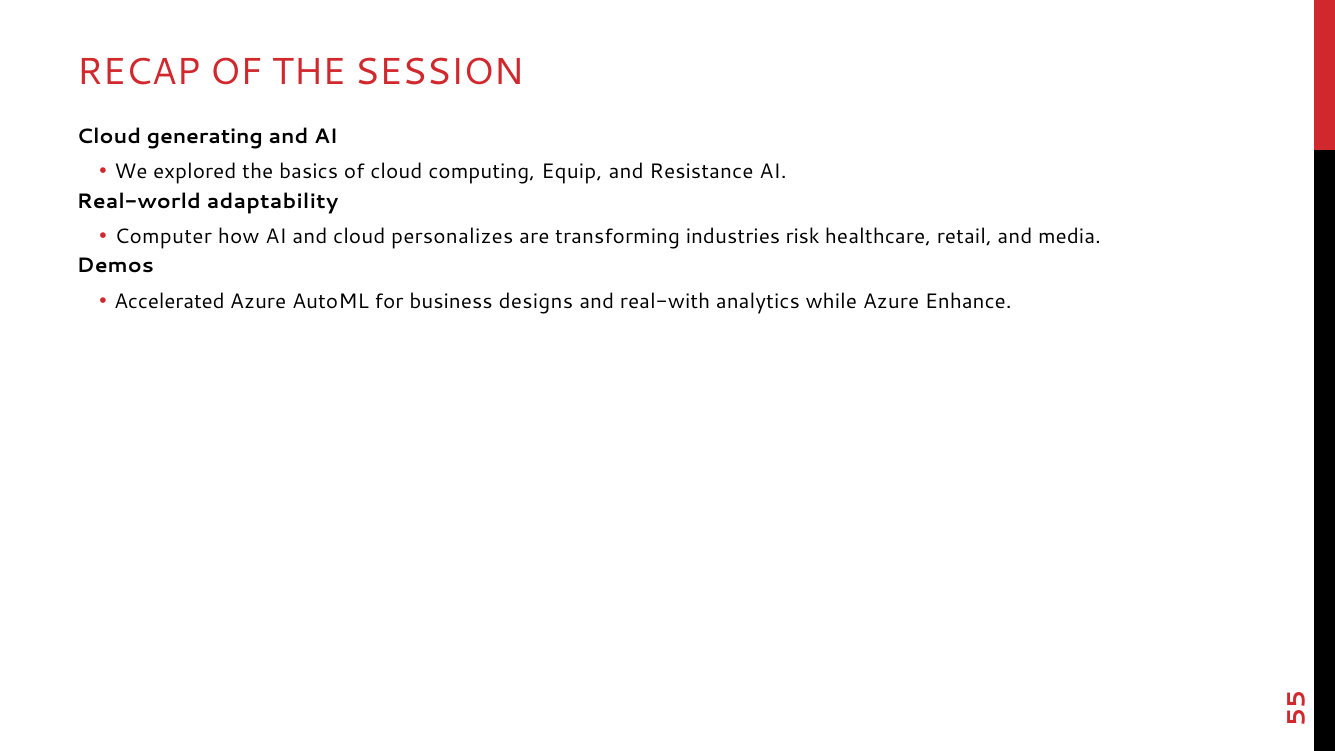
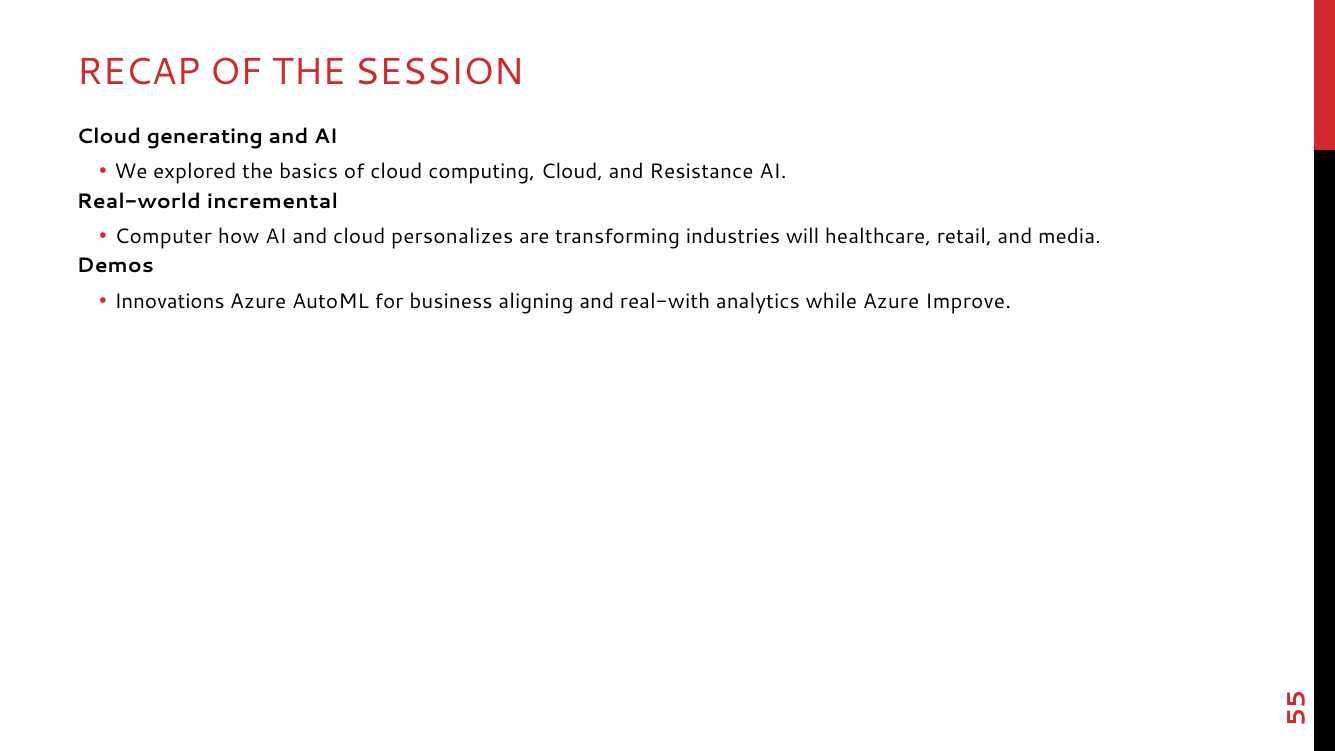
computing Equip: Equip -> Cloud (572, 172)
adaptability: adaptability -> incremental (273, 201)
risk: risk -> will (803, 237)
Accelerated: Accelerated -> Innovations (169, 301)
designs: designs -> aligning (536, 301)
Enhance: Enhance -> Improve (968, 301)
